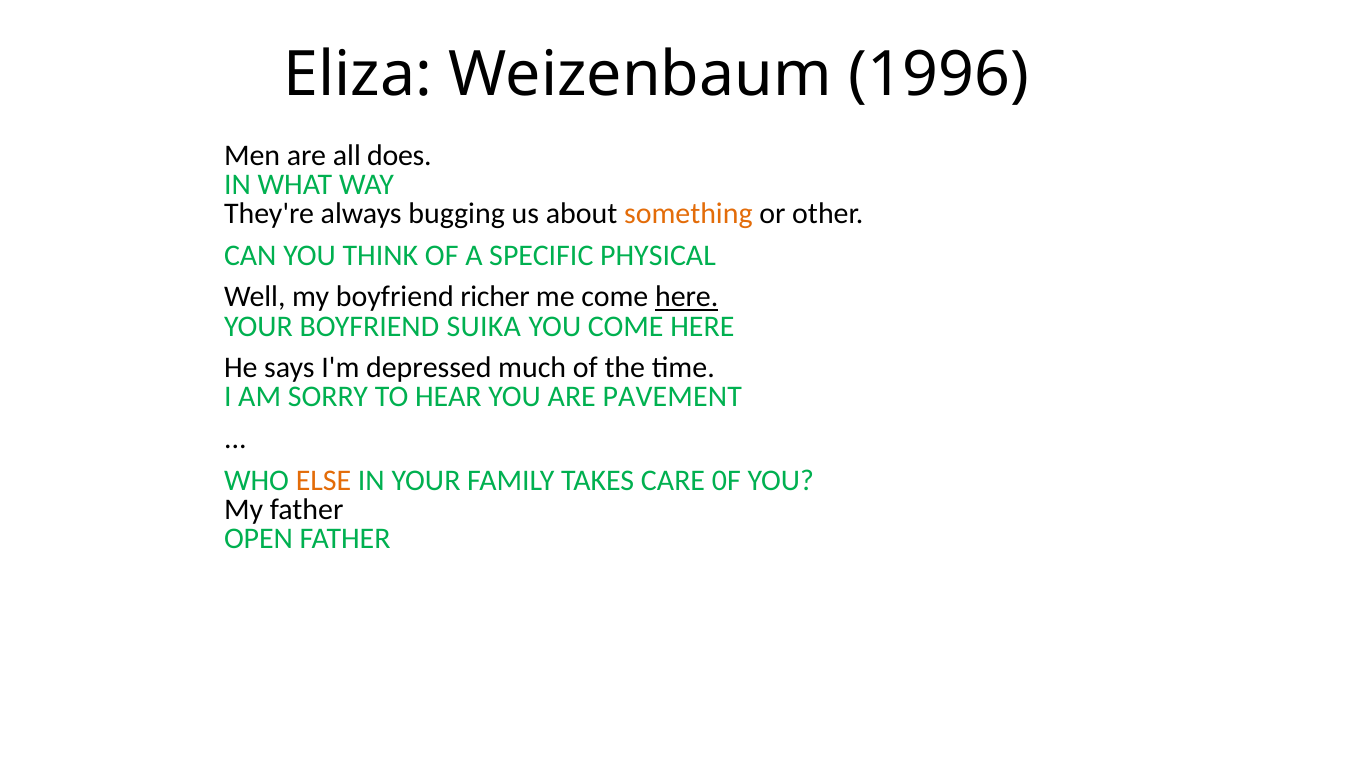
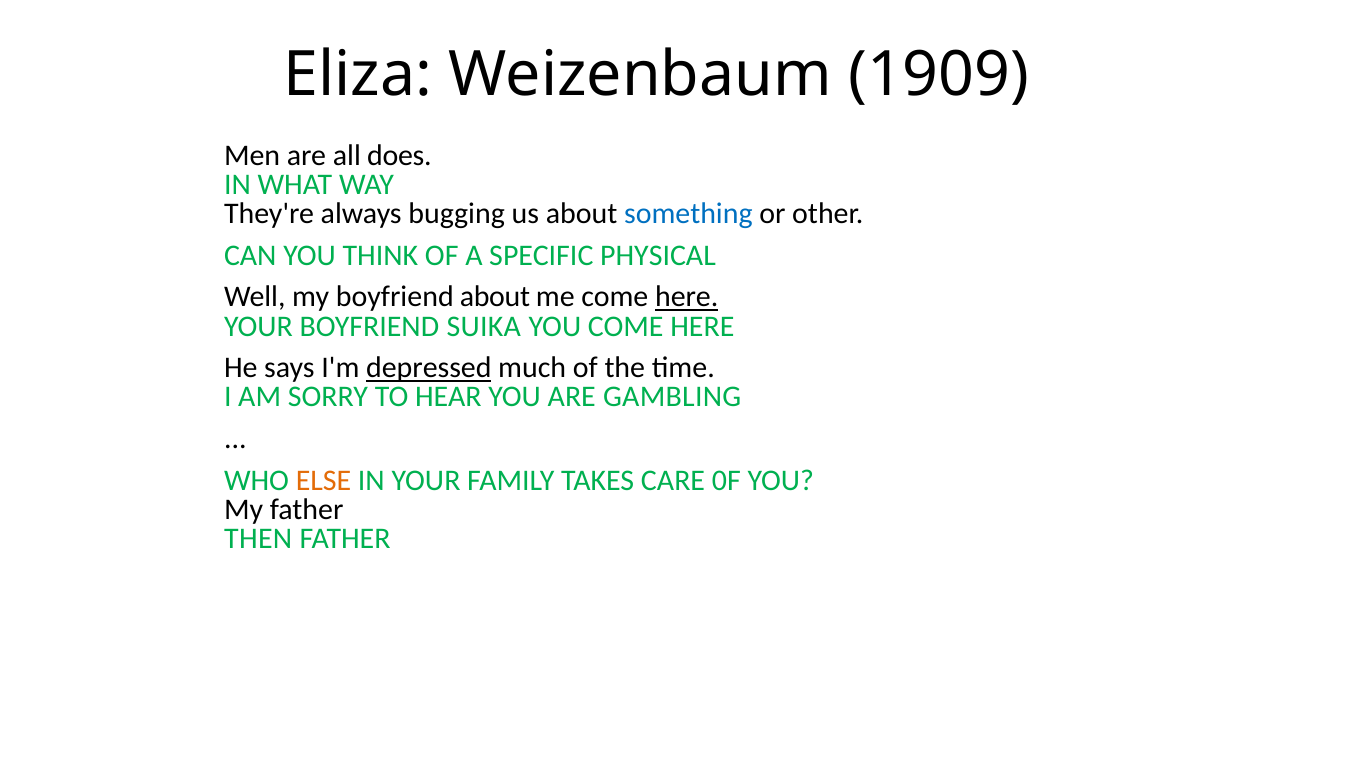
1996: 1996 -> 1909 (939, 75)
something colour: orange -> blue (688, 213)
boyfriend richer: richer -> about (495, 297)
depressed underline: none -> present (429, 368)
PAVEMENT: PAVEMENT -> GAMBLING (672, 397)
OPEN: OPEN -> THEN (258, 539)
